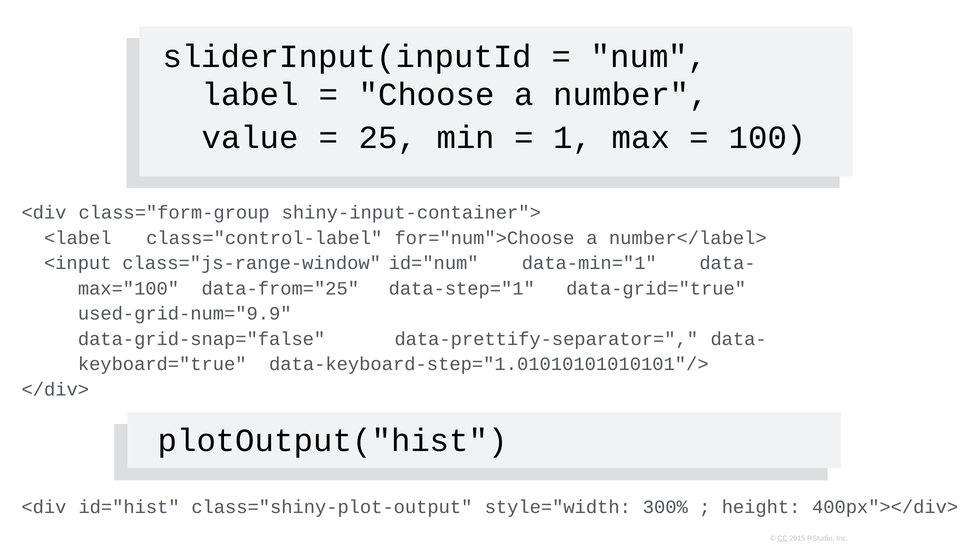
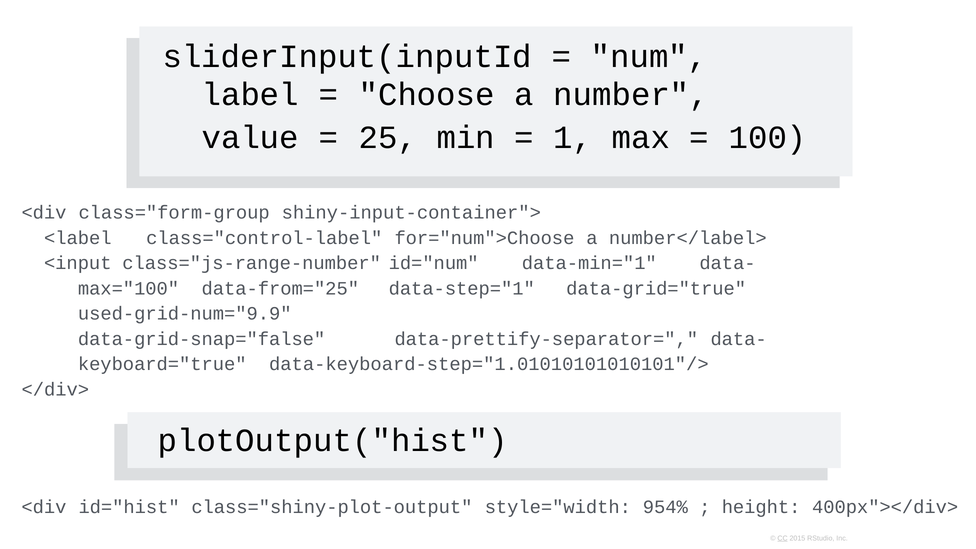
class="js-range-window: class="js-range-window -> class="js-range-number (252, 263)
300%: 300% -> 954% (665, 507)
